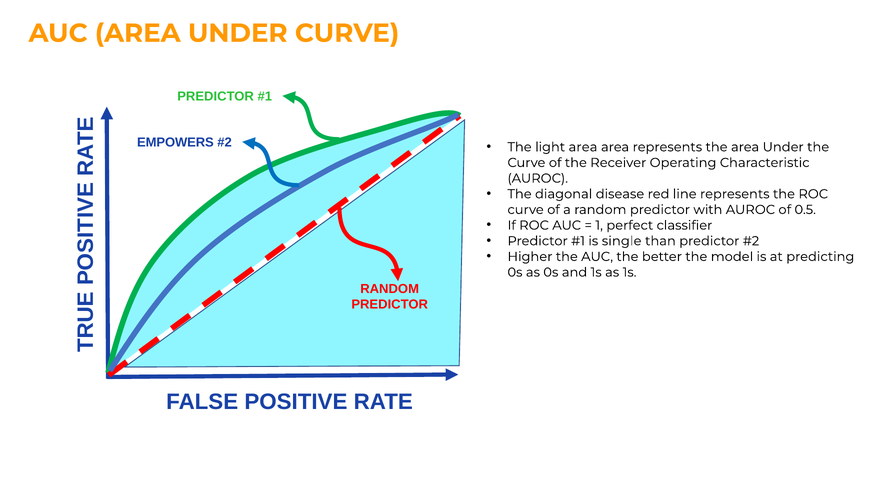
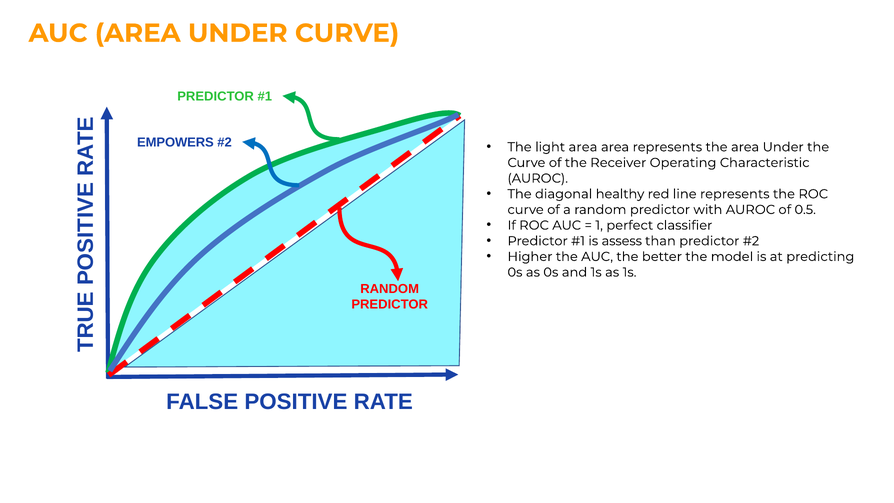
disease: disease -> healthy (620, 194)
single: single -> assess (622, 241)
